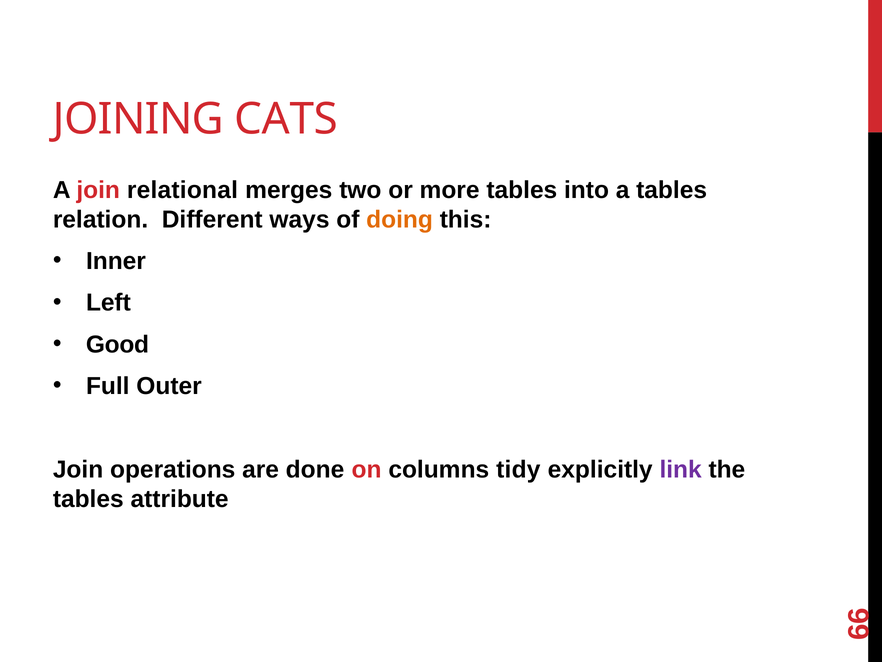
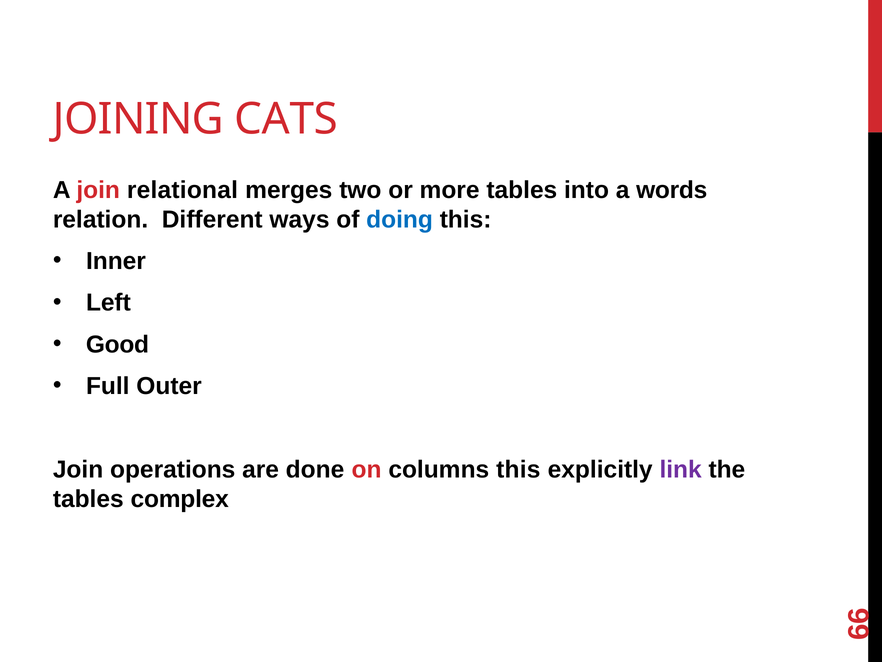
a tables: tables -> words (672, 190)
doing colour: orange -> blue (400, 219)
columns tidy: tidy -> this (518, 469)
attribute: attribute -> complex (180, 499)
